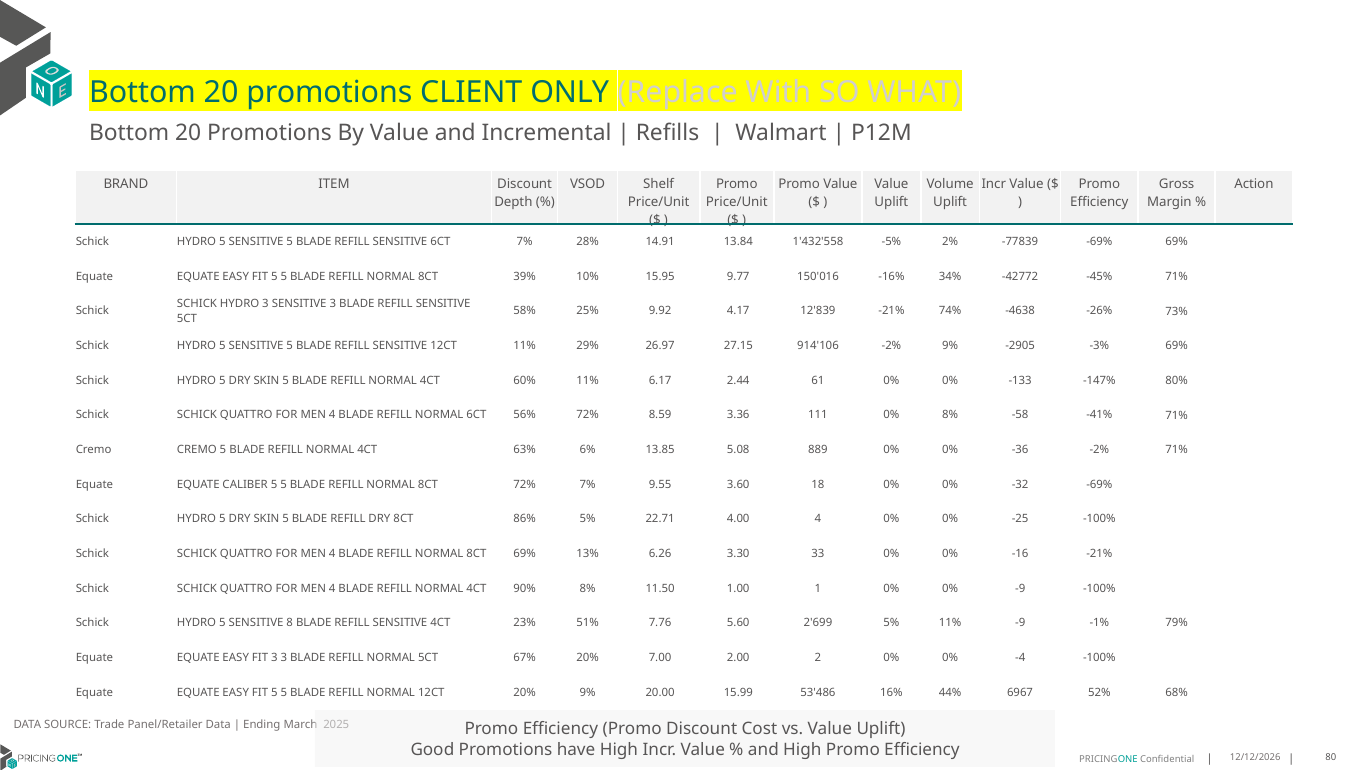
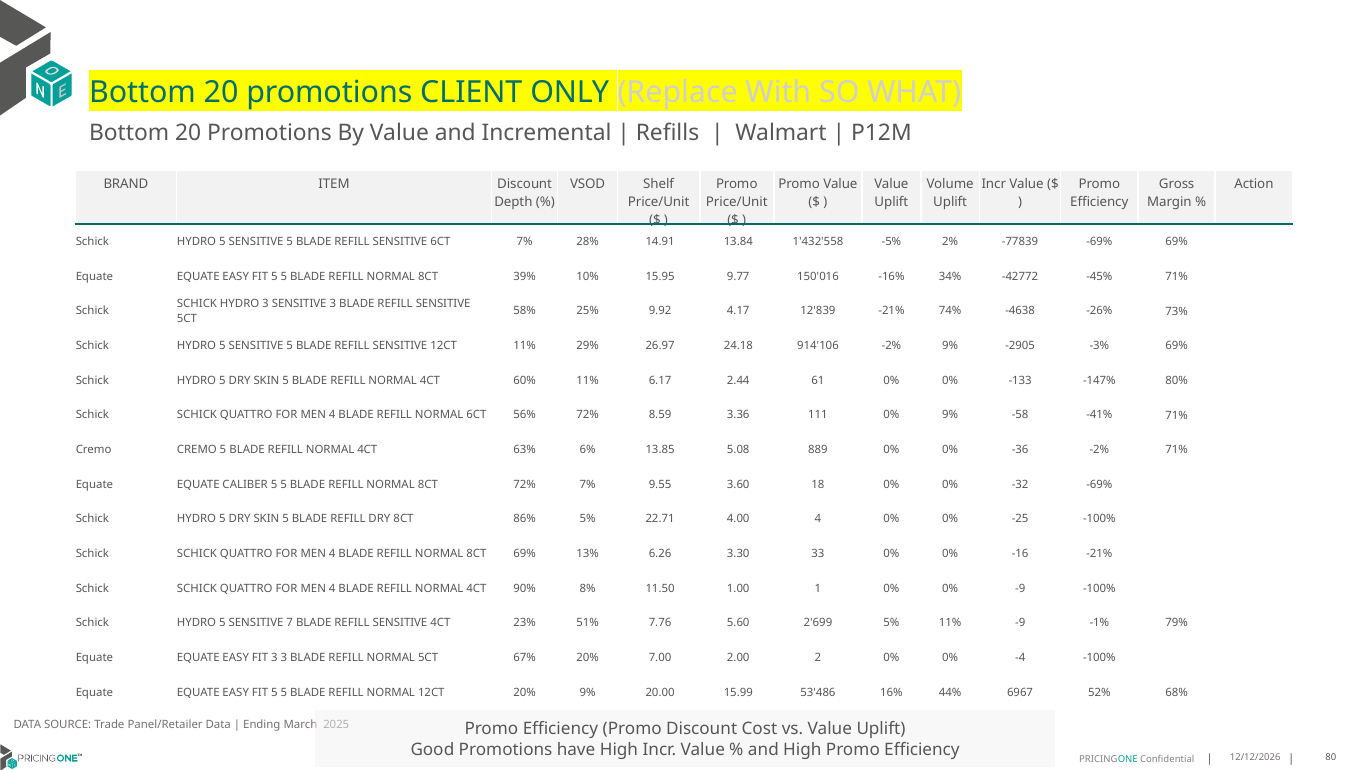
27.15: 27.15 -> 24.18 (738, 346)
0% 8%: 8% -> 9% (950, 416)
8: 8 -> 7 (290, 624)
